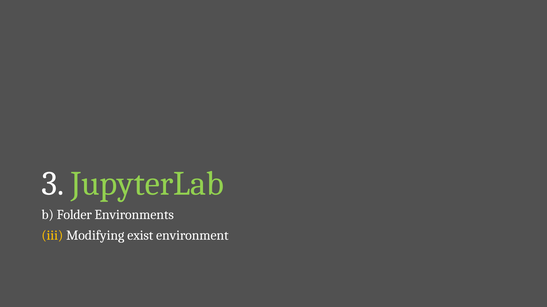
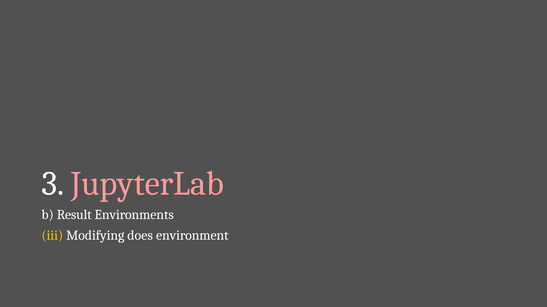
JupyterLab colour: light green -> pink (147, 184)
Folder: Folder -> Result (74, 215)
exist: exist -> does (140, 236)
